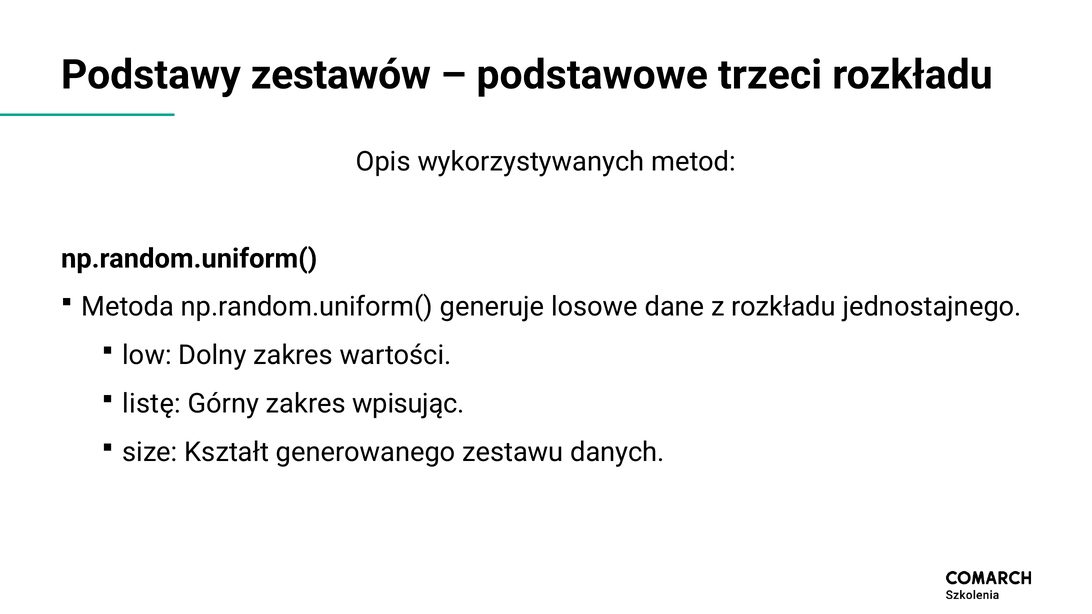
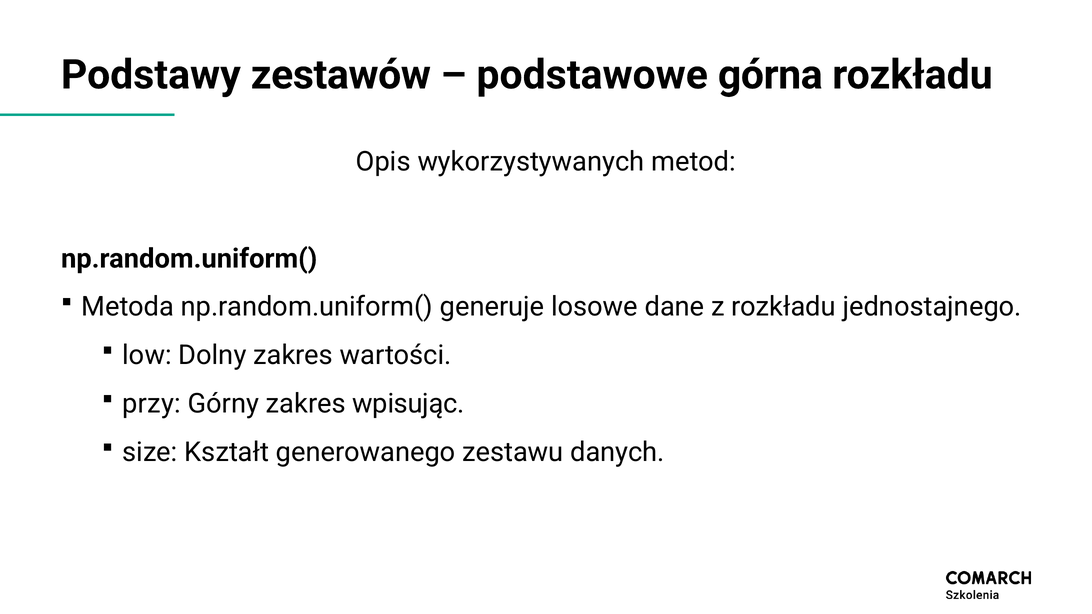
trzeci: trzeci -> górna (770, 75)
listę: listę -> przy (152, 404)
